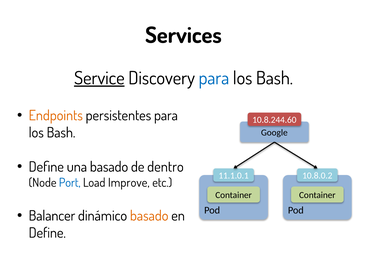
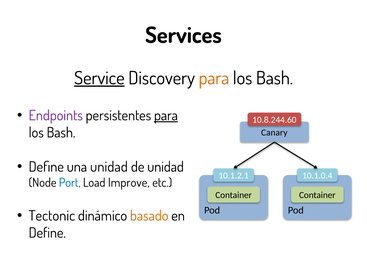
para colour: blue -> orange (214, 78)
Endpoints colour: orange -> purple (56, 116)
para underline: none -> present (166, 116)
Google: Google -> Canary (274, 133)
una basado: basado -> unidad (109, 167)
de dentro: dentro -> unidad (166, 167)
11.1.0.1: 11.1.0.1 -> 10.1.2.1 (234, 176)
10.8.0.2: 10.8.0.2 -> 10.1.0.4 (317, 176)
Balancer: Balancer -> Tectonic (52, 216)
